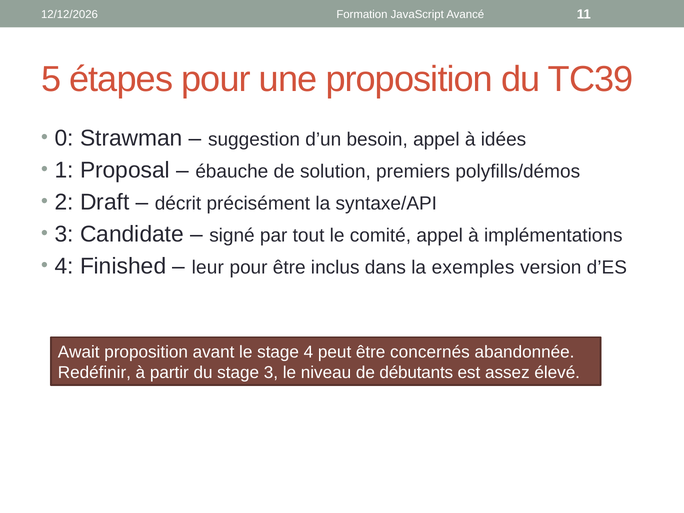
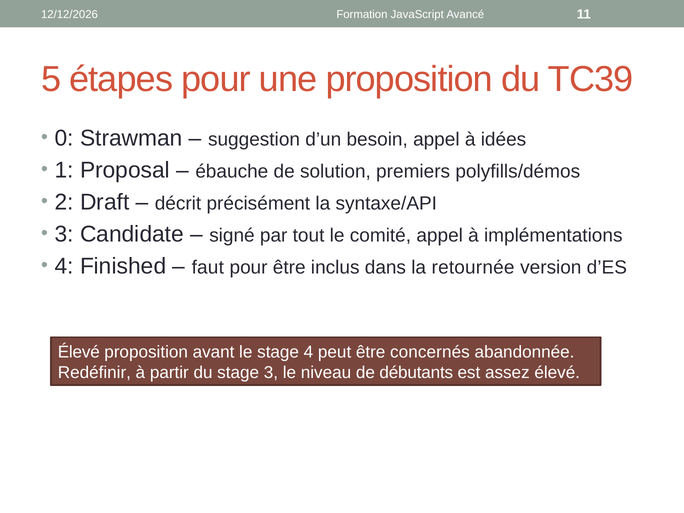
leur: leur -> faut (208, 267)
exemples: exemples -> retournée (473, 267)
Await: Await -> Élevé (79, 352)
